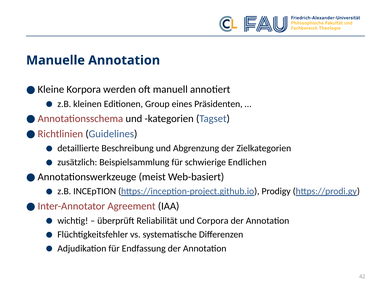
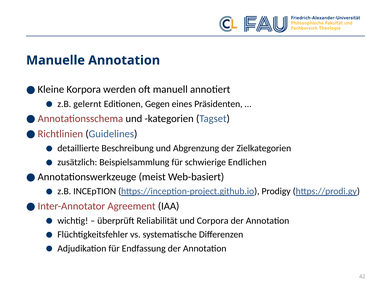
kleinen: kleinen -> gelernt (87, 104)
Group: Group -> Gegen (157, 104)
